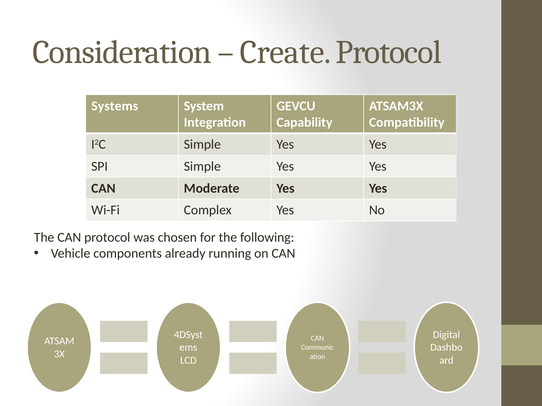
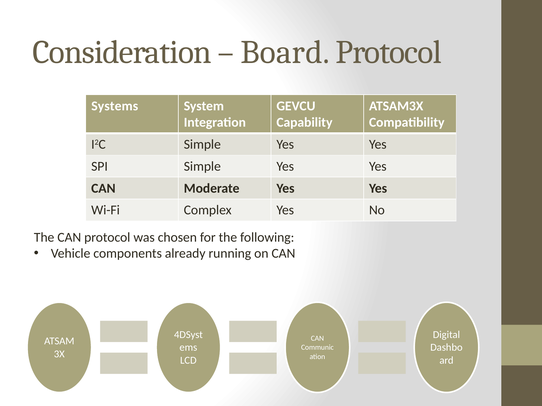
Create: Create -> Board (285, 52)
